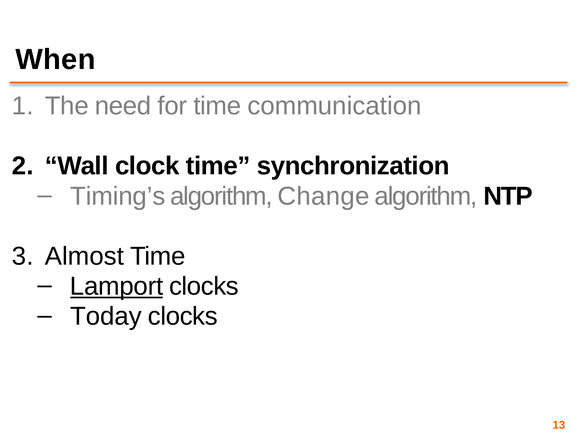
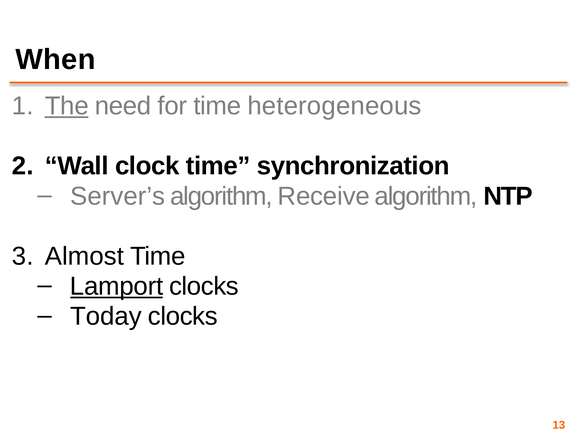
The underline: none -> present (67, 106)
communication: communication -> heterogeneous (334, 106)
Timing’s: Timing’s -> Server’s (118, 196)
Change: Change -> Receive (324, 196)
